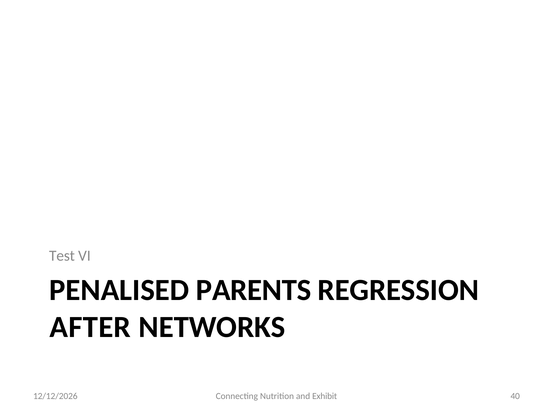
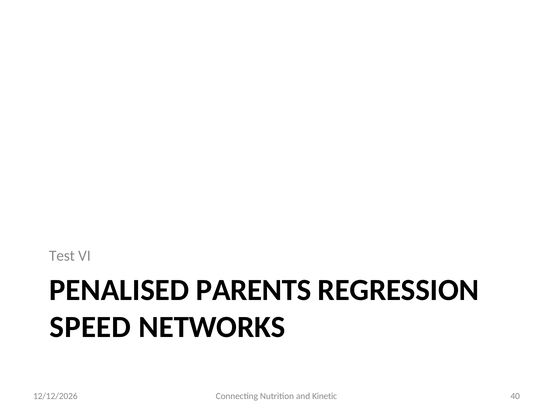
AFTER: AFTER -> SPEED (90, 327)
Exhibit: Exhibit -> Kinetic (325, 396)
